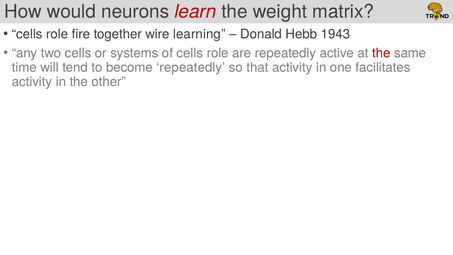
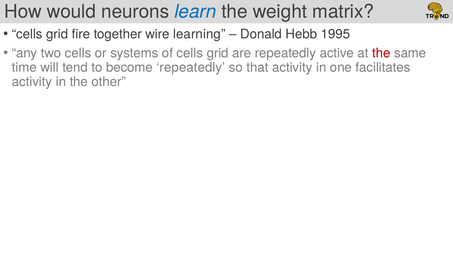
learn colour: red -> blue (195, 12)
role: role -> grid (57, 34)
1943: 1943 -> 1995 (336, 34)
of cells role: role -> grid (218, 53)
